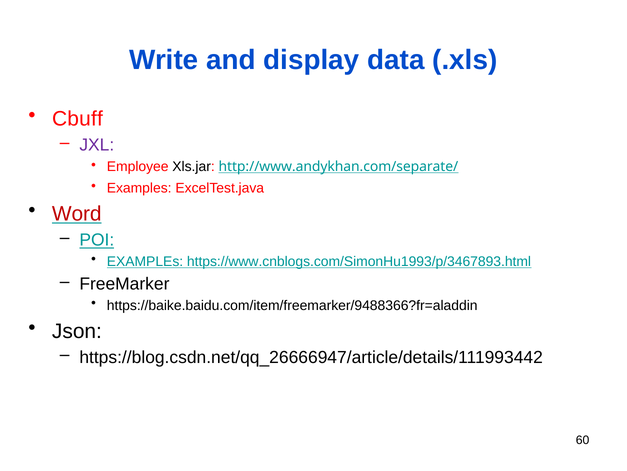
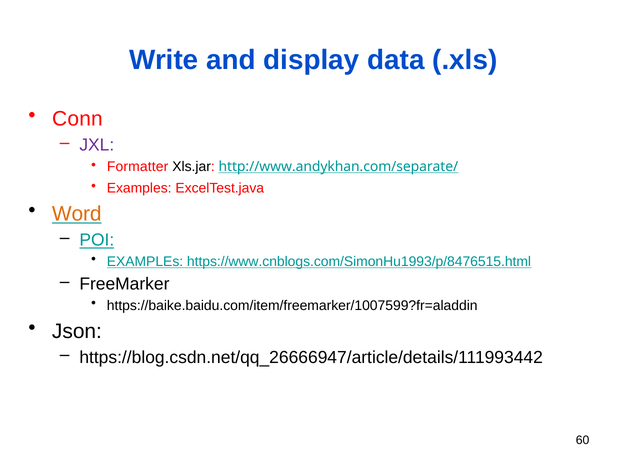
Cbuff: Cbuff -> Conn (77, 119)
Employee: Employee -> Formatter (138, 166)
Word colour: red -> orange (77, 214)
https://www.cnblogs.com/SimonHu1993/p/3467893.html: https://www.cnblogs.com/SimonHu1993/p/3467893.html -> https://www.cnblogs.com/SimonHu1993/p/8476515.html (359, 261)
https://baike.baidu.com/item/freemarker/9488366?fr=aladdin: https://baike.baidu.com/item/freemarker/9488366?fr=aladdin -> https://baike.baidu.com/item/freemarker/1007599?fr=aladdin (292, 305)
